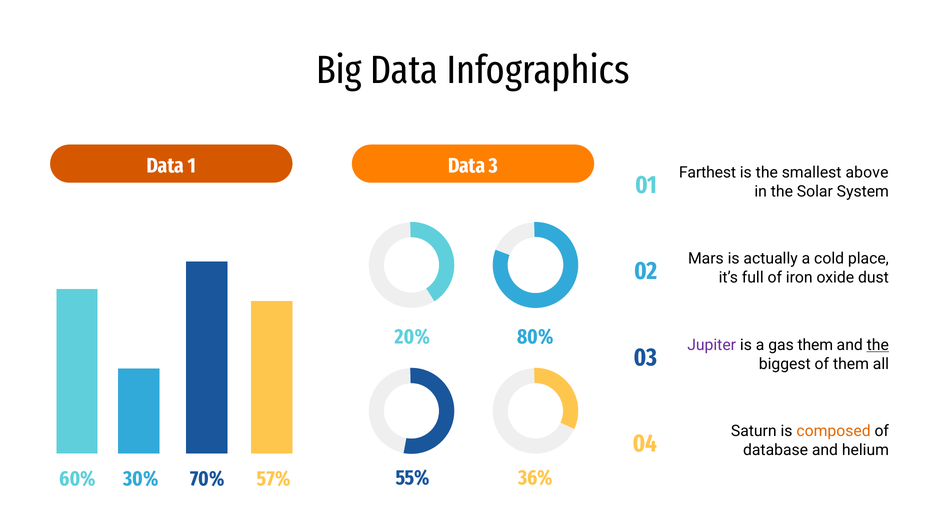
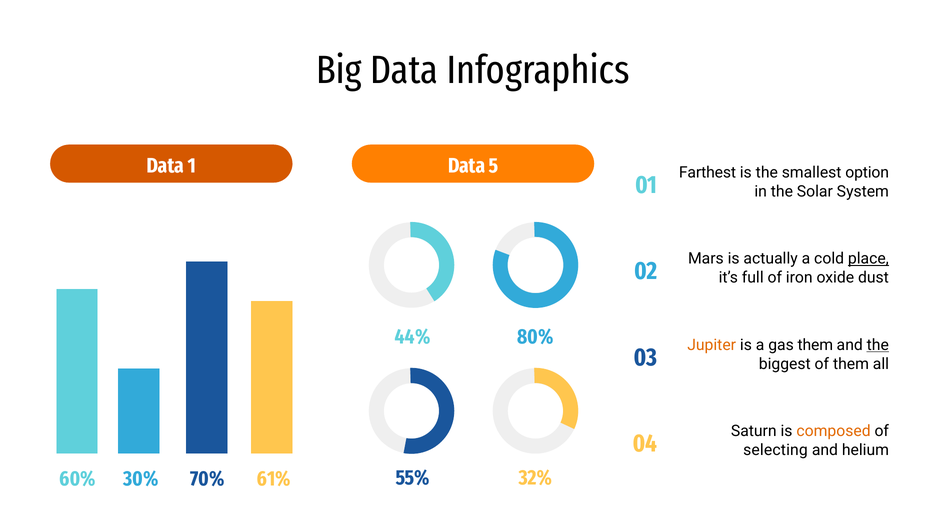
3: 3 -> 5 (493, 166)
above: above -> option (867, 173)
place underline: none -> present (868, 259)
20%: 20% -> 44% (413, 337)
Jupiter colour: purple -> orange (712, 345)
database: database -> selecting (775, 450)
36%: 36% -> 32% (535, 478)
57%: 57% -> 61% (274, 479)
